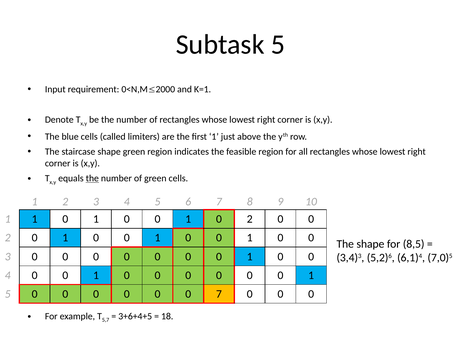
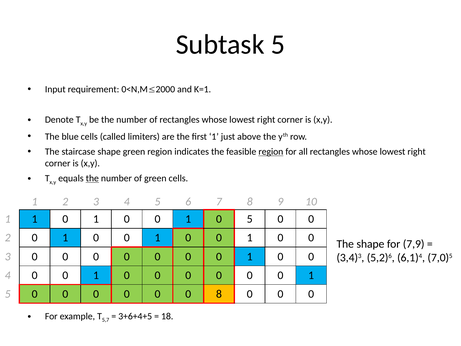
region underline: none -> present (271, 152)
0 2: 2 -> 5 (250, 219)
8,5: 8,5 -> 7,9 (414, 244)
0 7: 7 -> 8 (219, 294)
